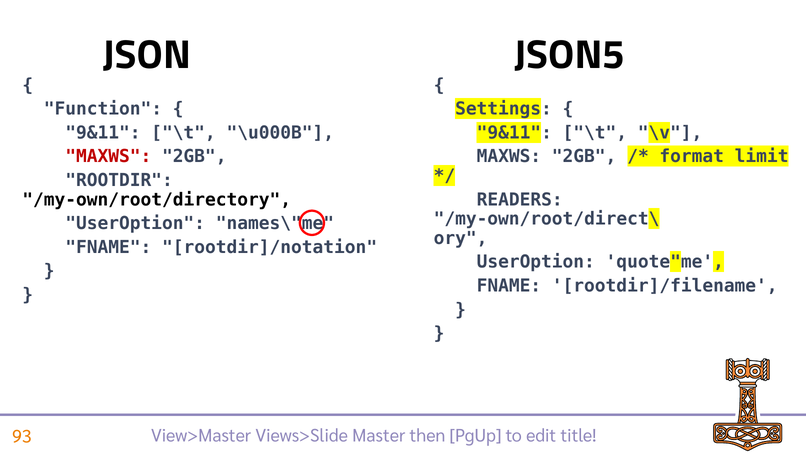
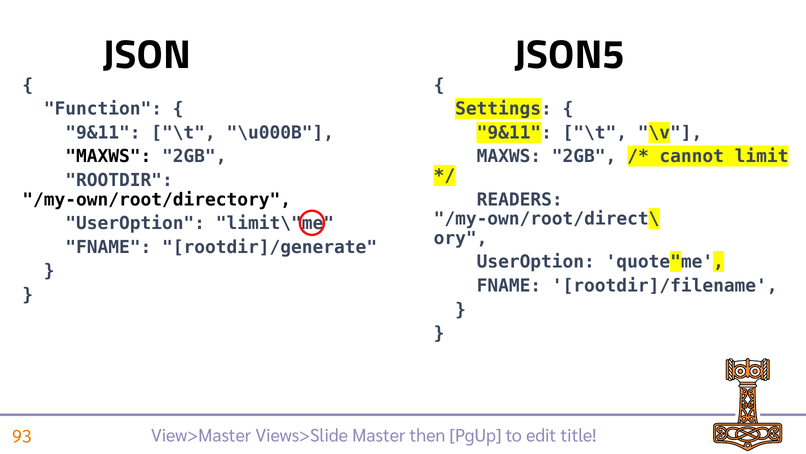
MAXWS colour: red -> black (108, 156)
format: format -> cannot (692, 156)
names\"me: names\"me -> limit\"me (275, 223)
rootdir]/notation: rootdir]/notation -> rootdir]/generate (270, 247)
